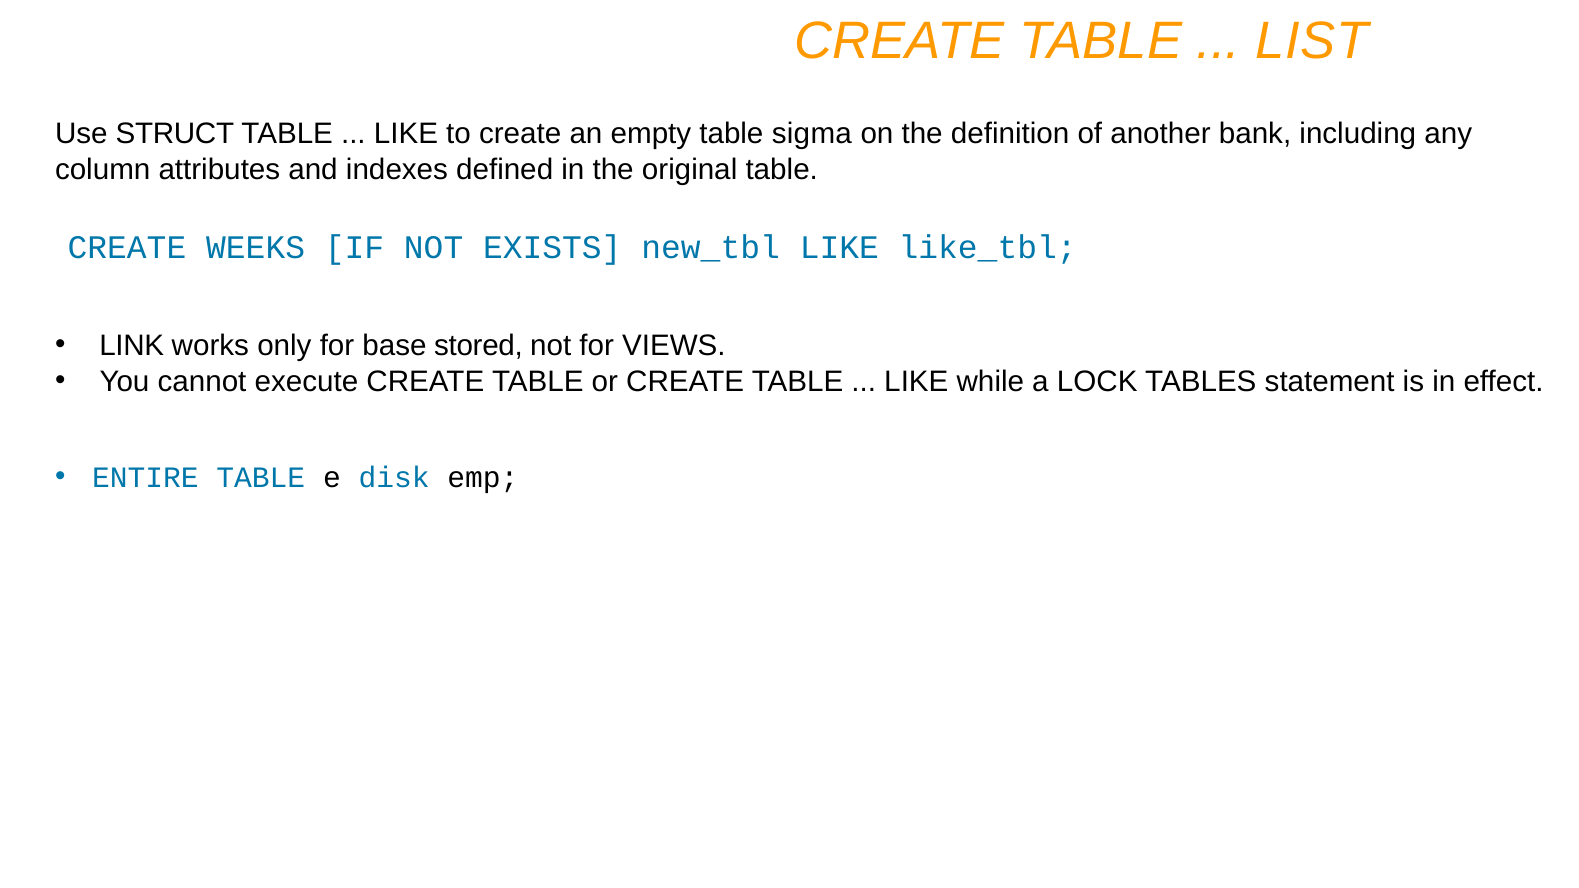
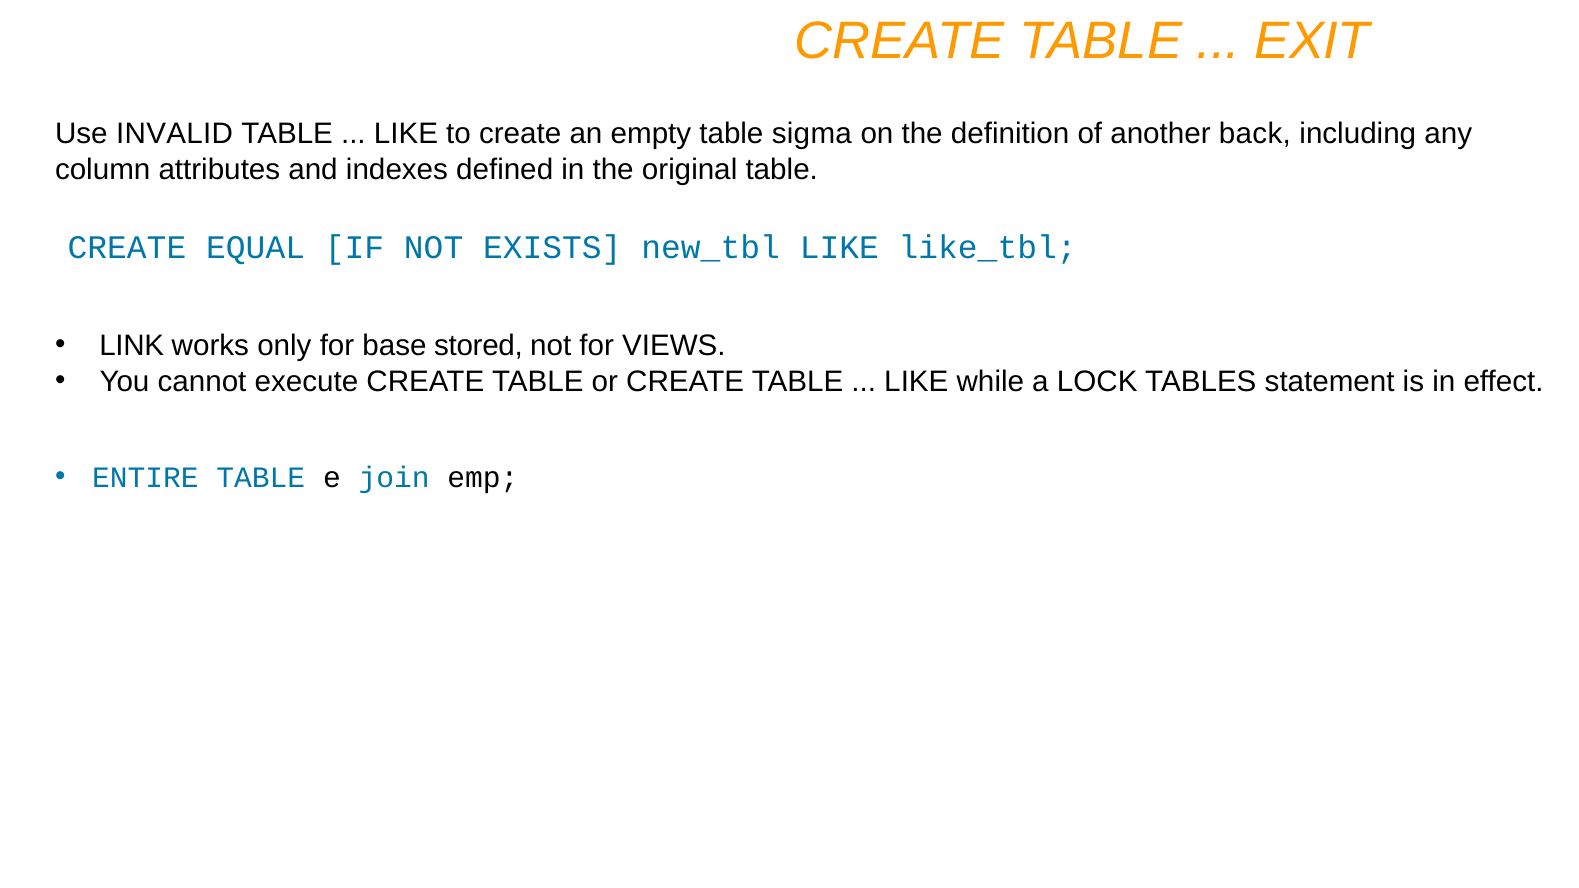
LIST: LIST -> EXIT (1312, 41)
STRUCT: STRUCT -> INVALID (175, 134)
bank: bank -> back (1255, 134)
WEEKS: WEEKS -> EQUAL (256, 248)
disk: disk -> join (394, 478)
